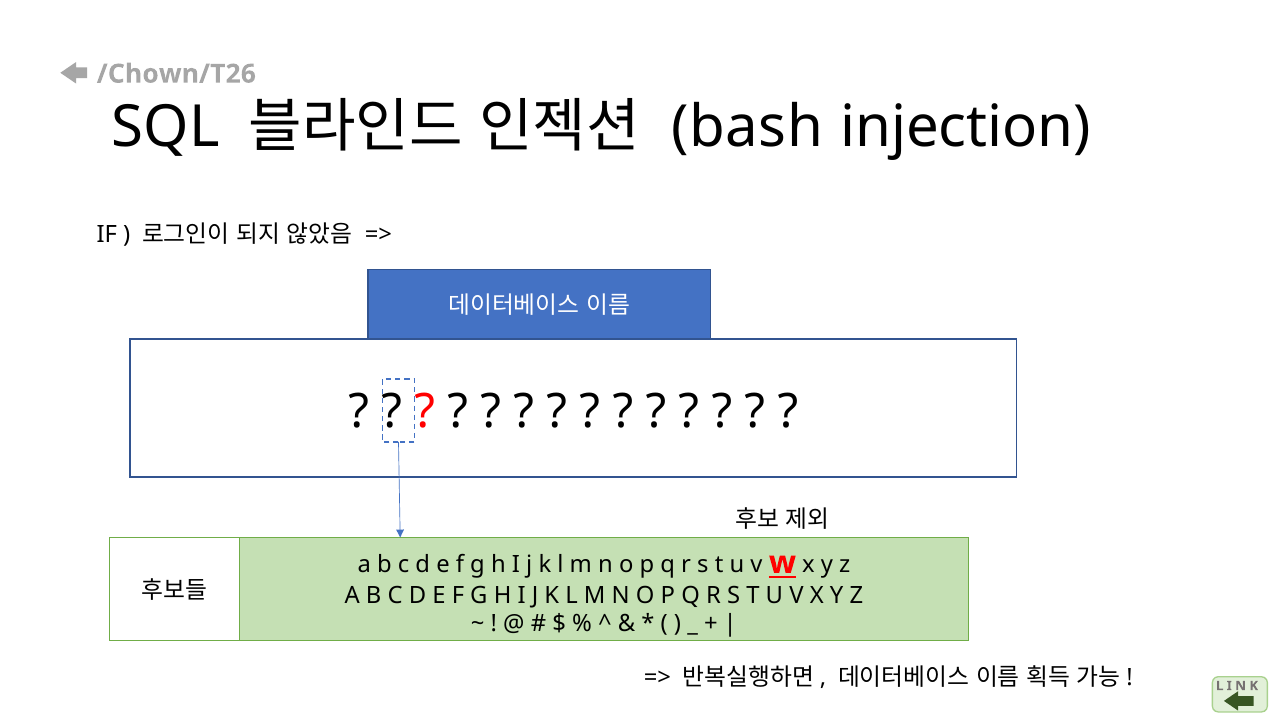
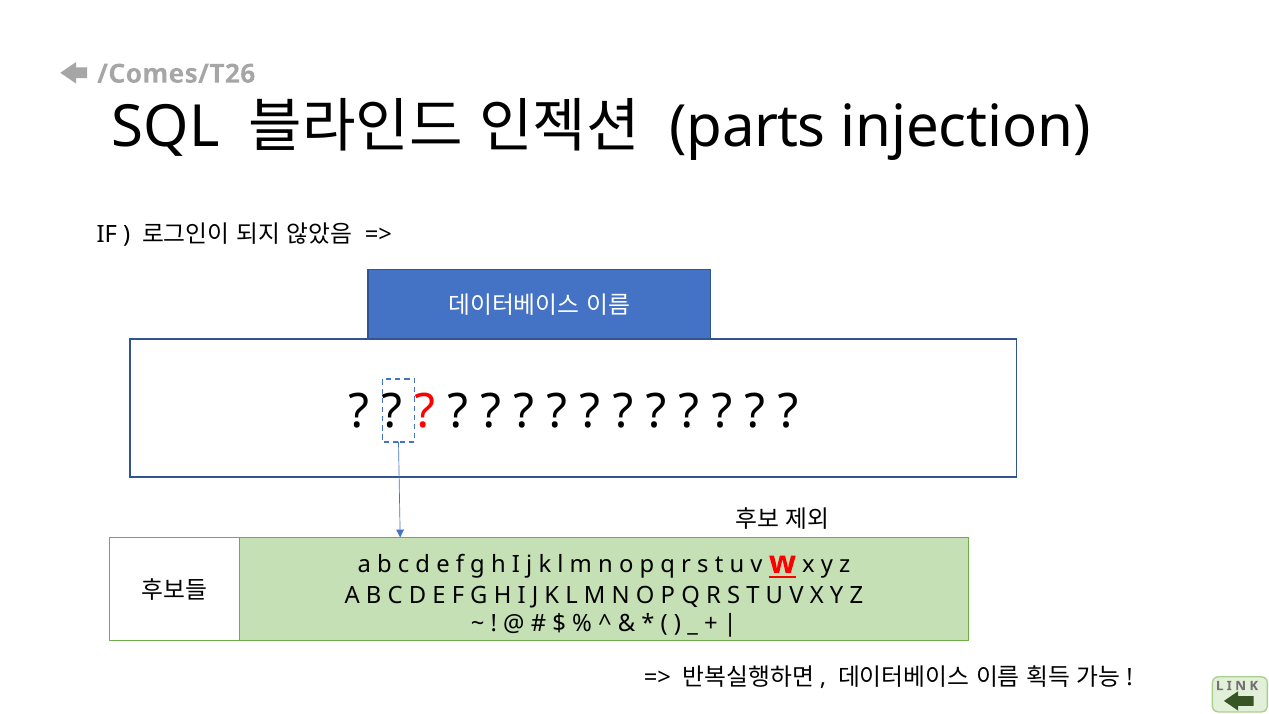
/Chown/T26: /Chown/T26 -> /Comes/T26 (176, 74)
bash: bash -> parts (748, 127)
